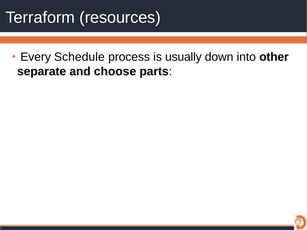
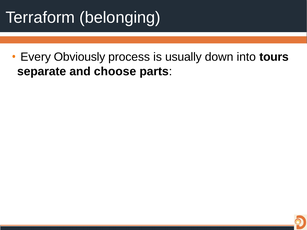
resources: resources -> belonging (120, 18)
Schedule: Schedule -> Obviously (80, 57)
other: other -> tours (274, 57)
